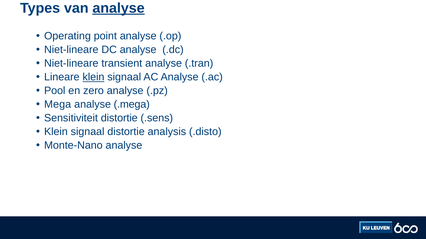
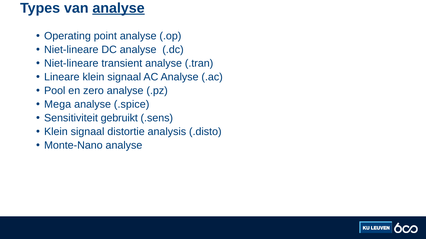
klein underline: present -> none (93, 77)
.mega: .mega -> .spice (132, 105)
Sensitiviteit distortie: distortie -> gebruikt (119, 118)
